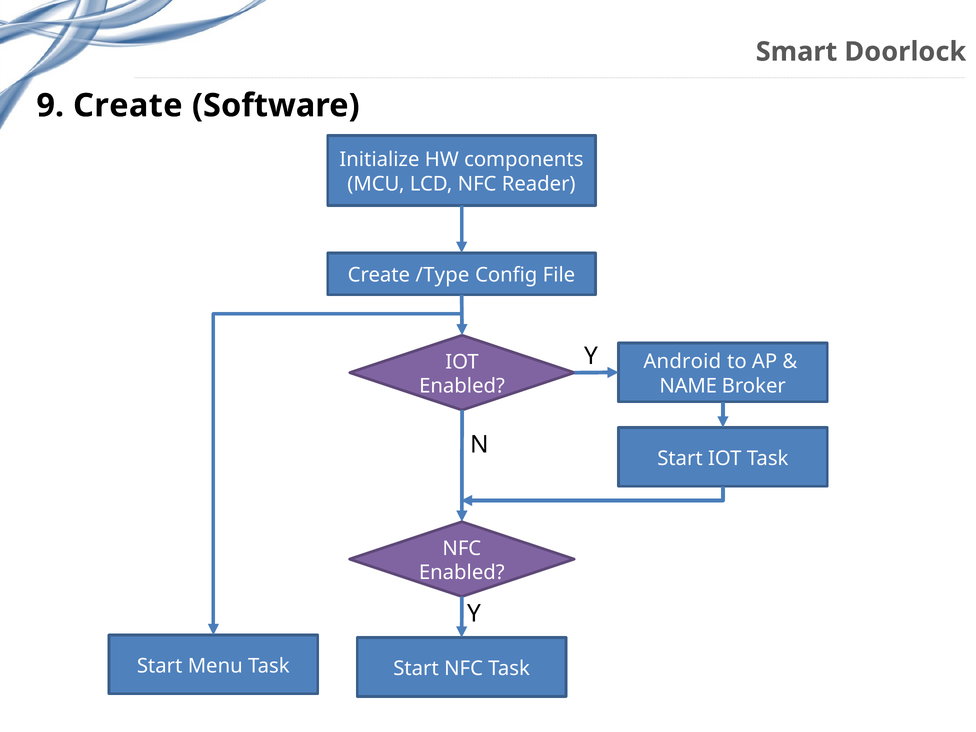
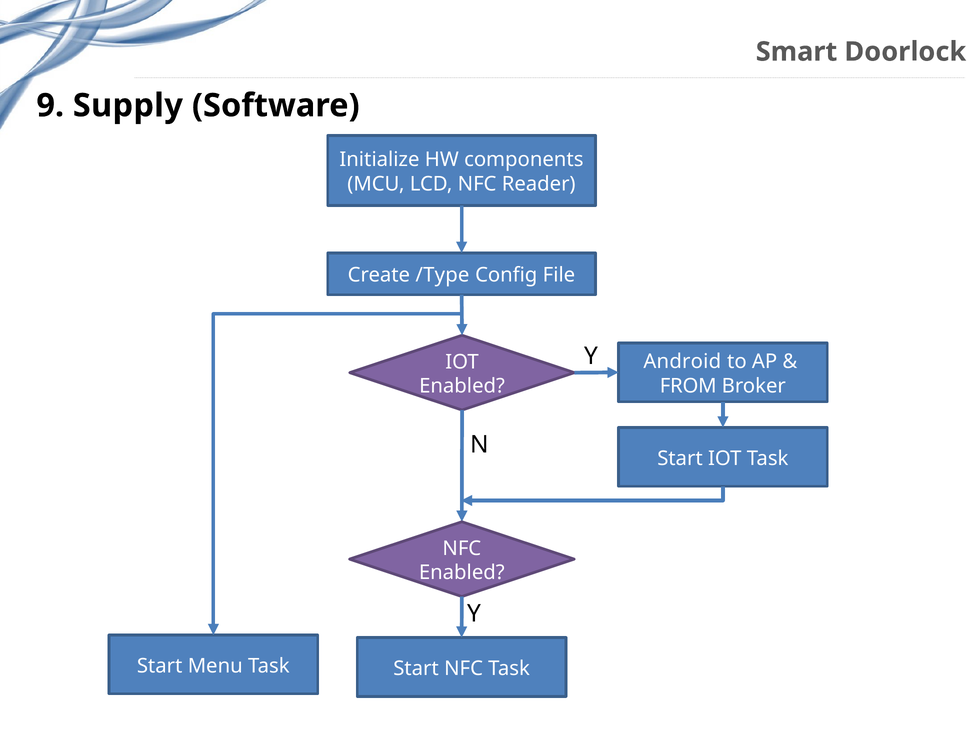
9 Create: Create -> Supply (128, 106)
NAME: NAME -> FROM (688, 386)
